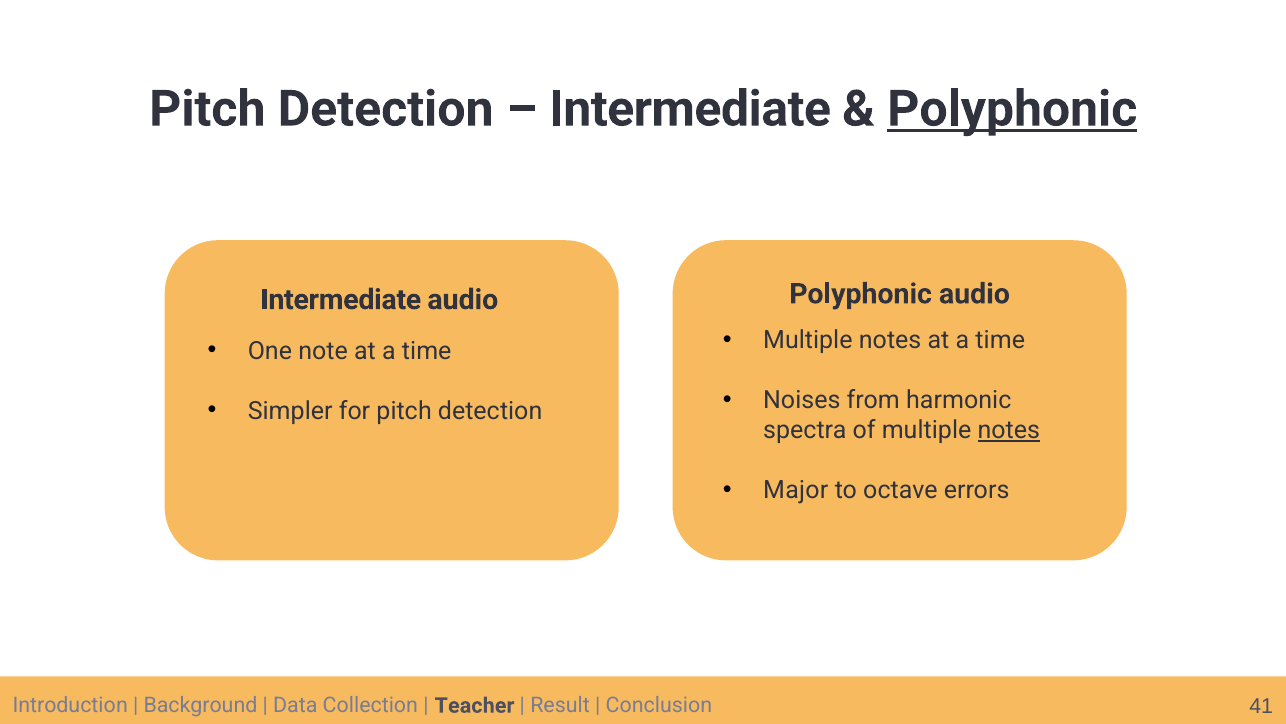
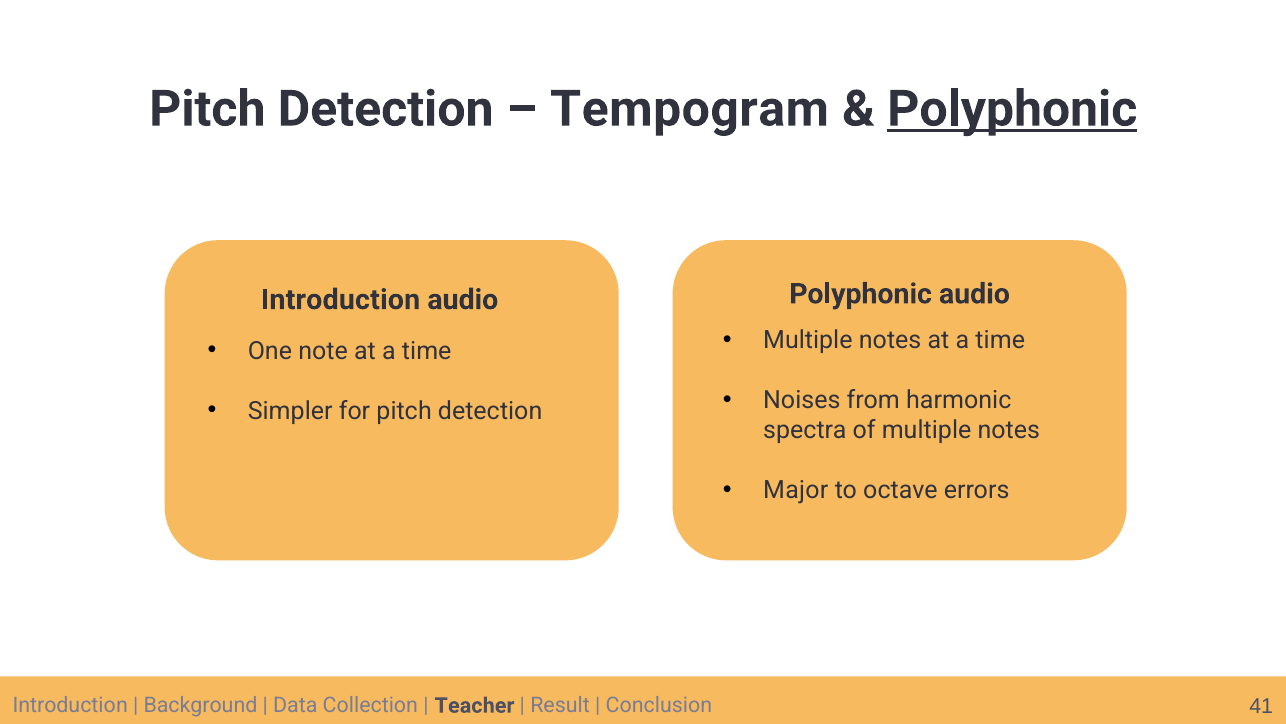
Intermediate: Intermediate -> Tempogram (690, 109)
Intermediate: Intermediate -> Introduction (340, 299)
notes underline: present -> none (1009, 430)
